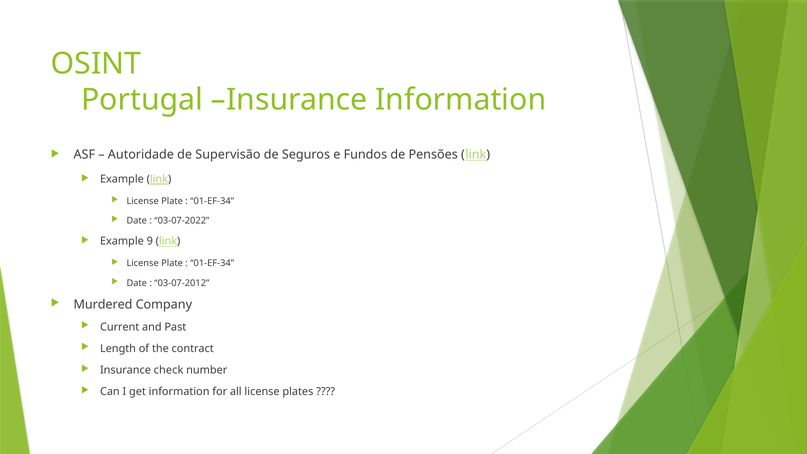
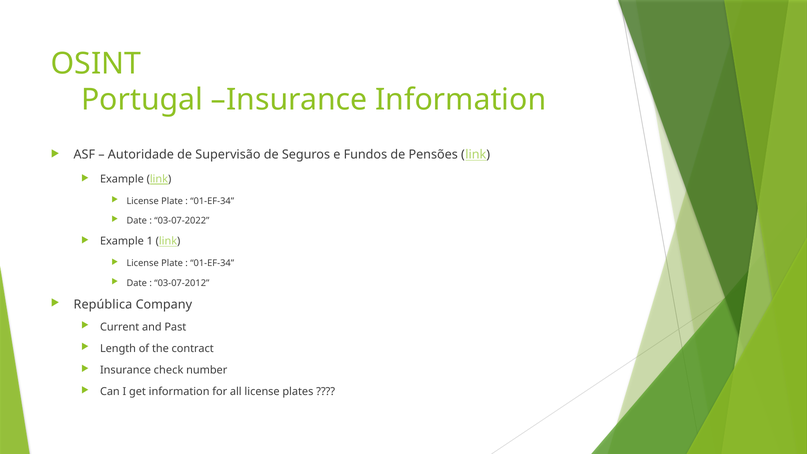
9: 9 -> 1 (150, 241)
Murdered: Murdered -> República (103, 305)
